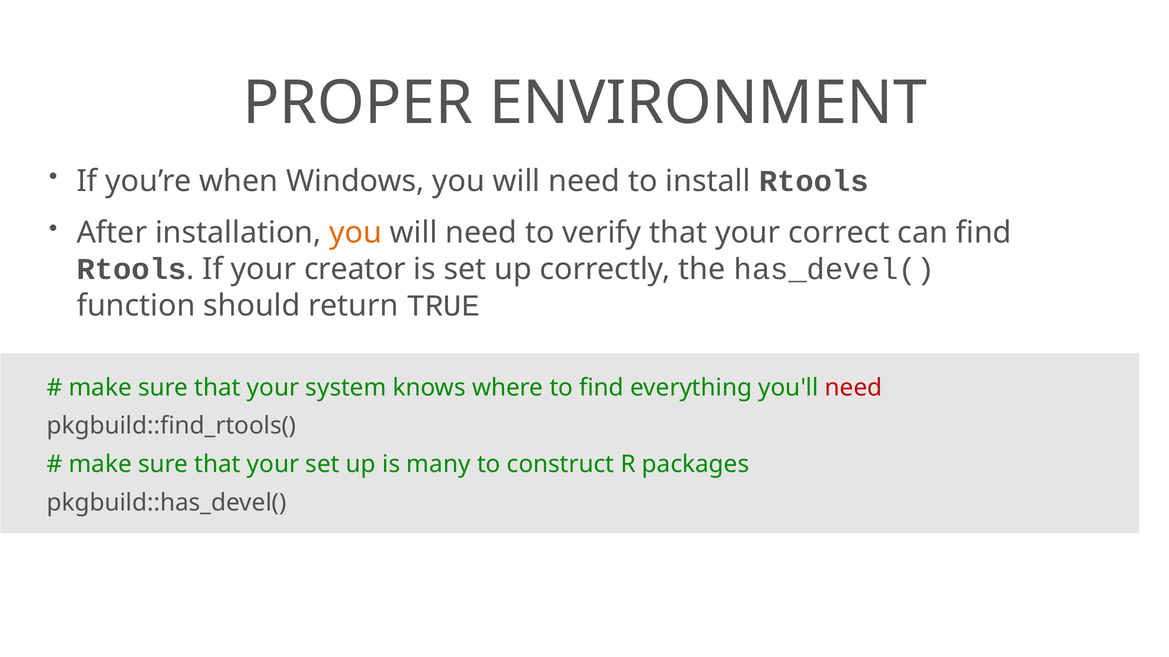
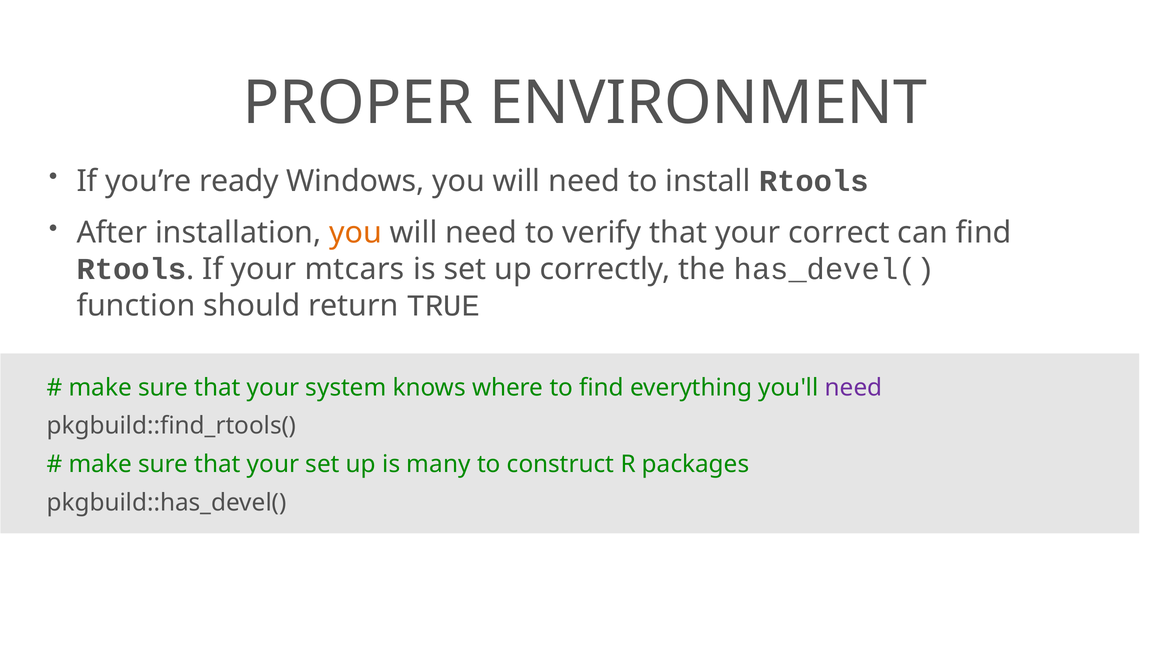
when: when -> ready (239, 181)
creator: creator -> mtcars (355, 269)
need colour: red -> purple (854, 388)
